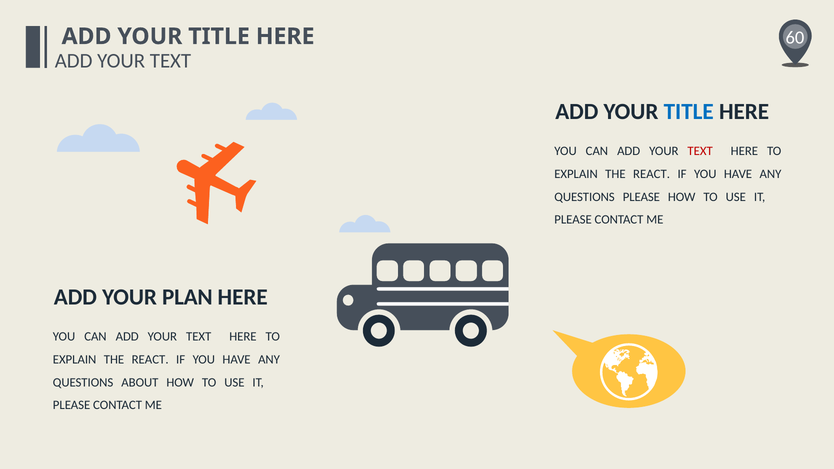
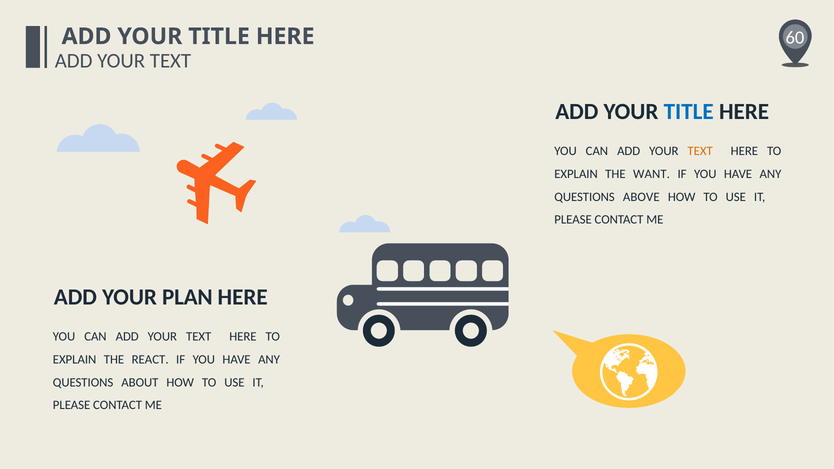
TEXT colour: red -> orange (700, 151)
REACT: REACT -> WANT (652, 174)
QUESTIONS PLEASE: PLEASE -> ABOVE (641, 197)
